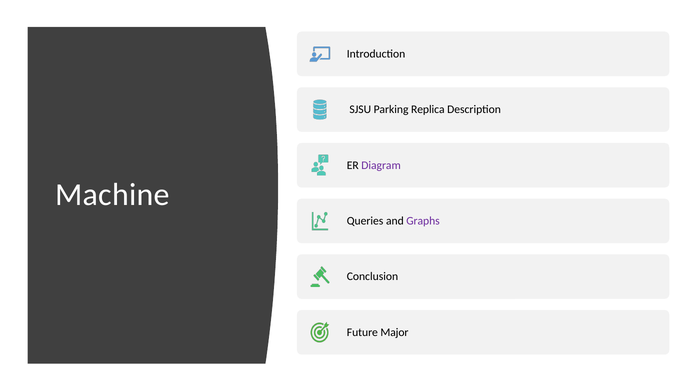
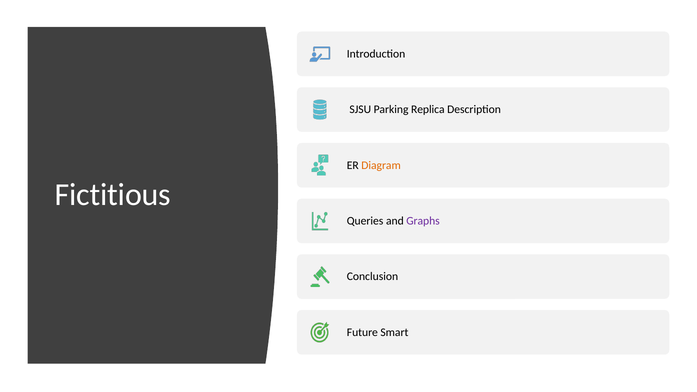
Diagram colour: purple -> orange (381, 165)
Machine: Machine -> Fictitious (113, 195)
Major: Major -> Smart (394, 332)
